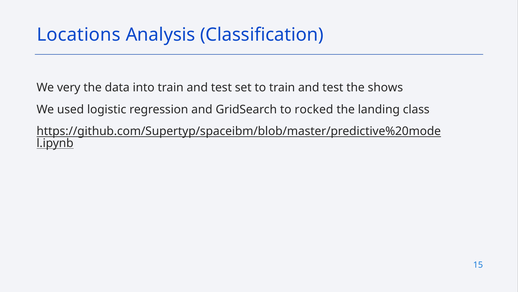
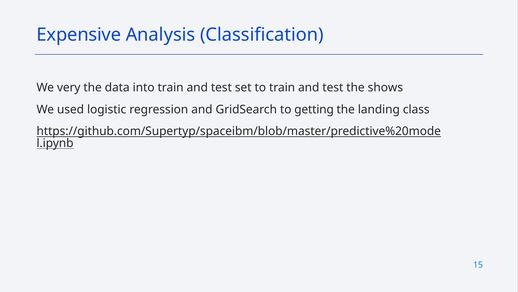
Locations: Locations -> Expensive (79, 35)
rocked: rocked -> getting (314, 109)
